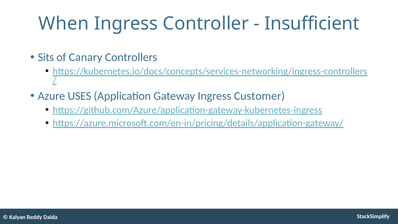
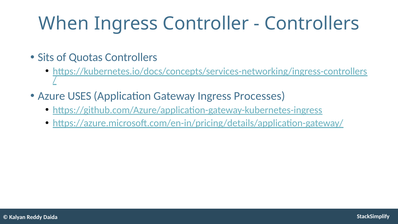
Insufficient: Insufficient -> Controllers (312, 23)
Canary: Canary -> Quotas (86, 57)
Customer: Customer -> Processes (259, 96)
